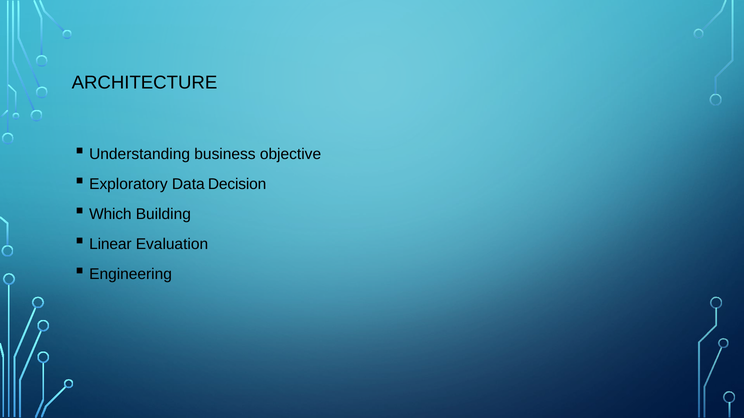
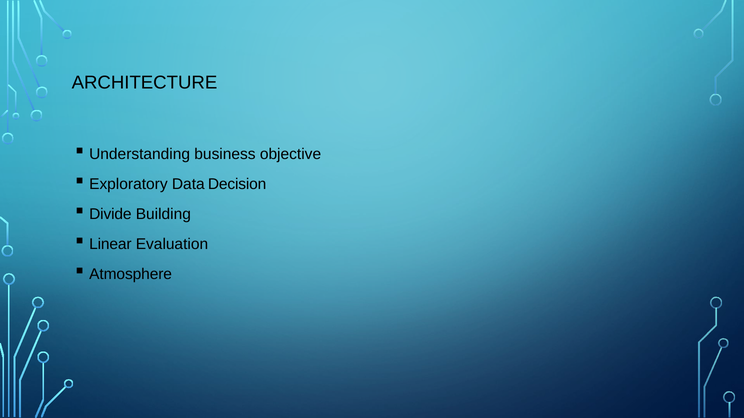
Which: Which -> Divide (110, 214)
Engineering: Engineering -> Atmosphere (131, 274)
